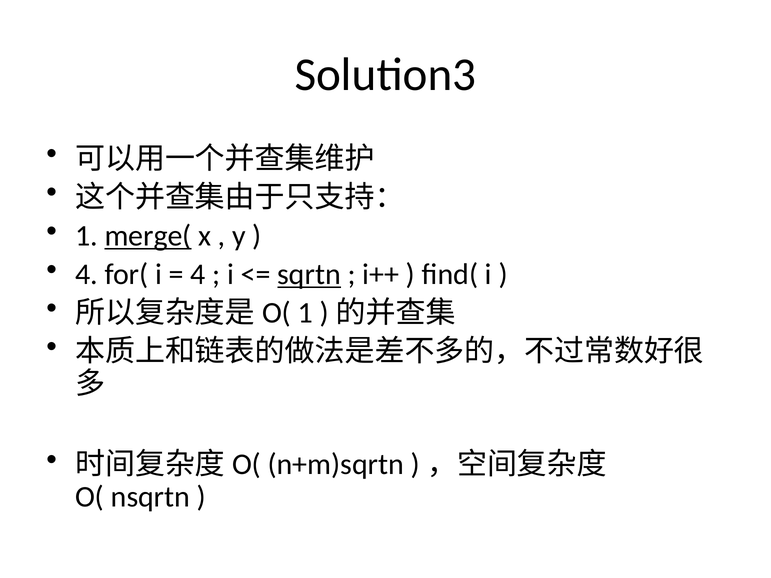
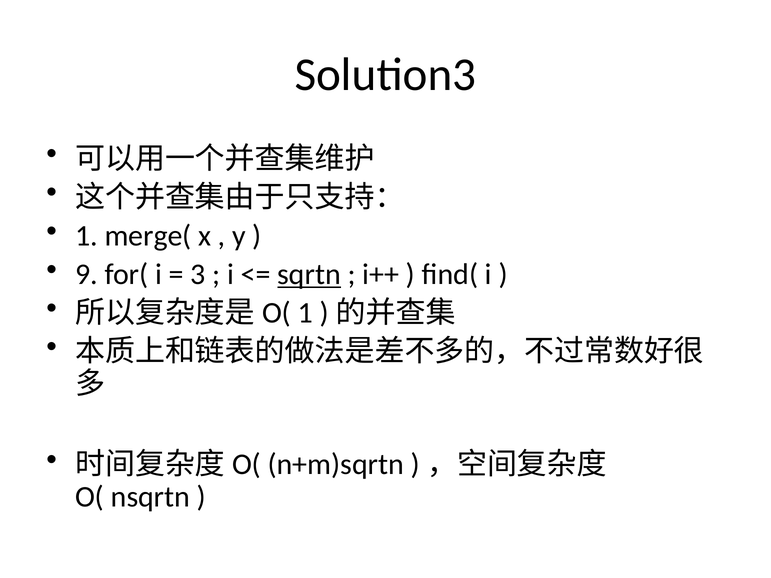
merge( underline: present -> none (148, 236)
4: 4 -> 9 (87, 275)
4: 4 -> 3 (198, 275)
